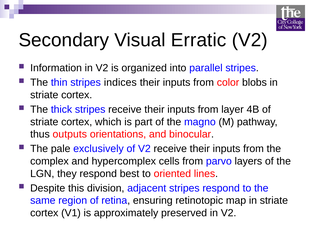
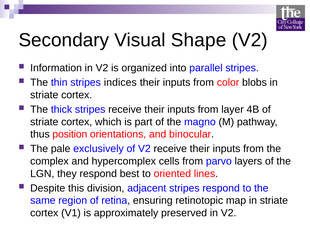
Erratic: Erratic -> Shape (199, 40)
outputs: outputs -> position (70, 134)
